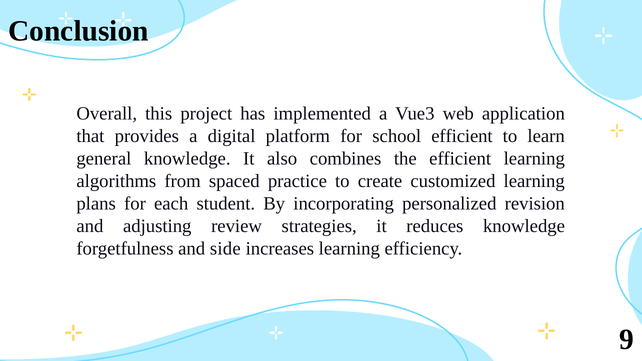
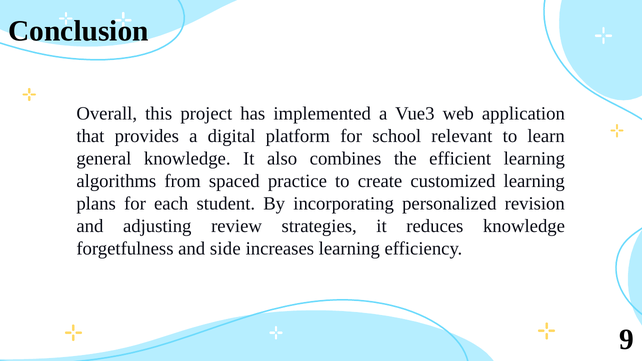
school efficient: efficient -> relevant (462, 136)
